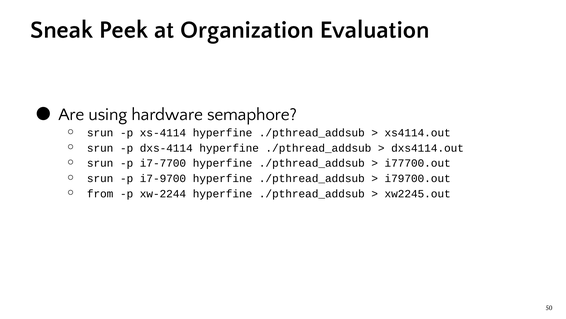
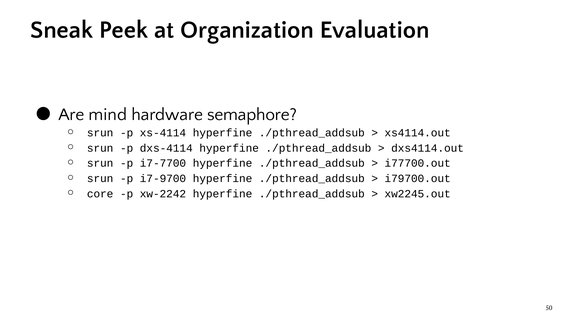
using: using -> mind (108, 114)
from: from -> core (100, 193)
xw-2244: xw-2244 -> xw-2242 (163, 193)
